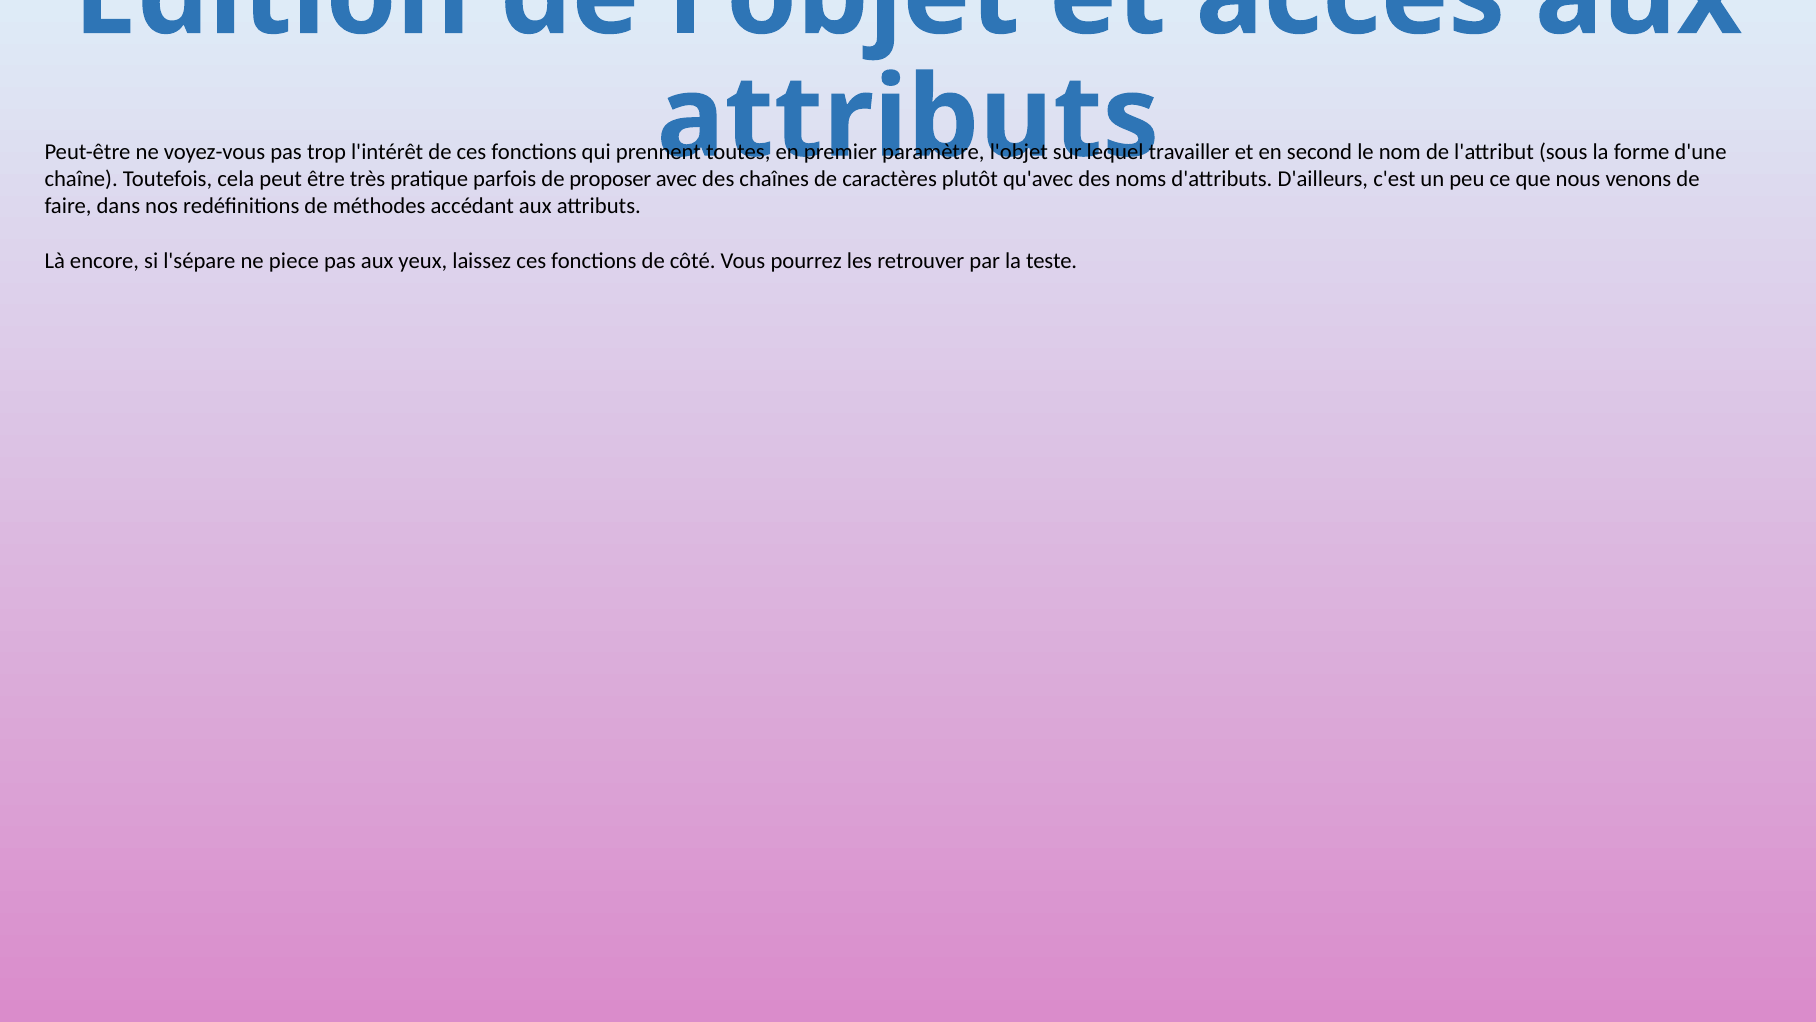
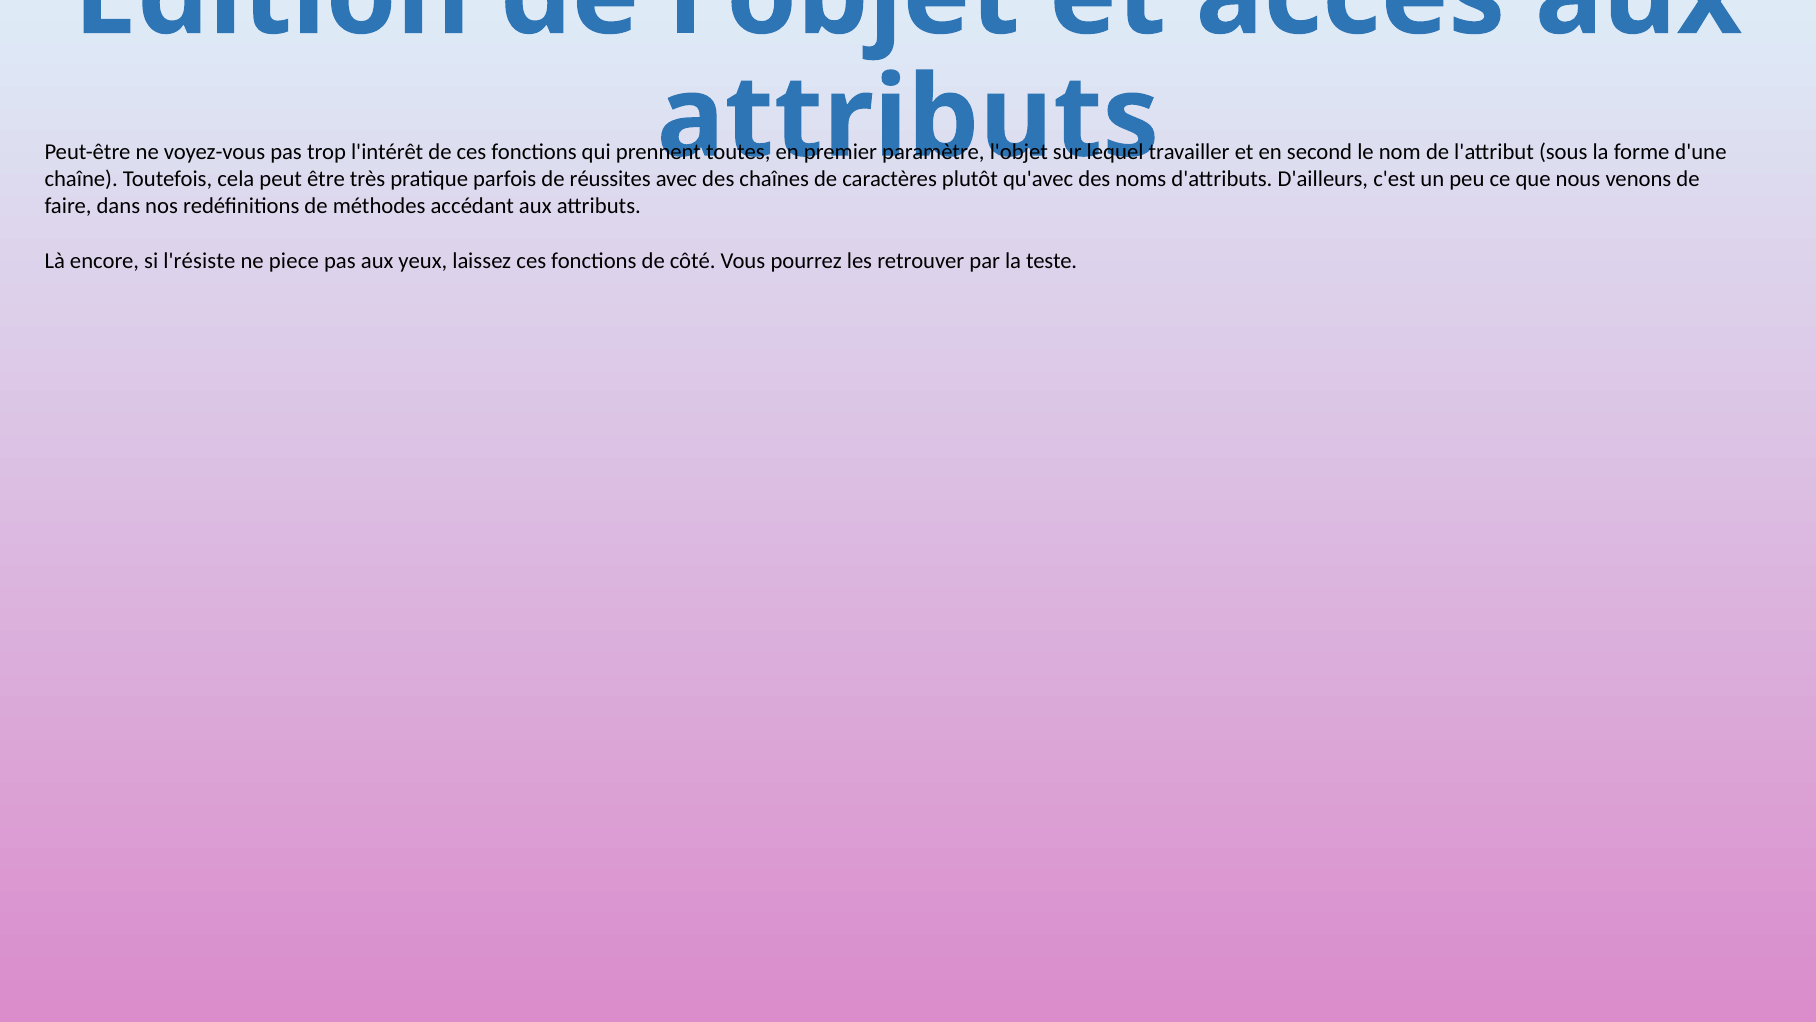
proposer: proposer -> réussites (610, 179)
l'sépare: l'sépare -> l'résiste (199, 261)
